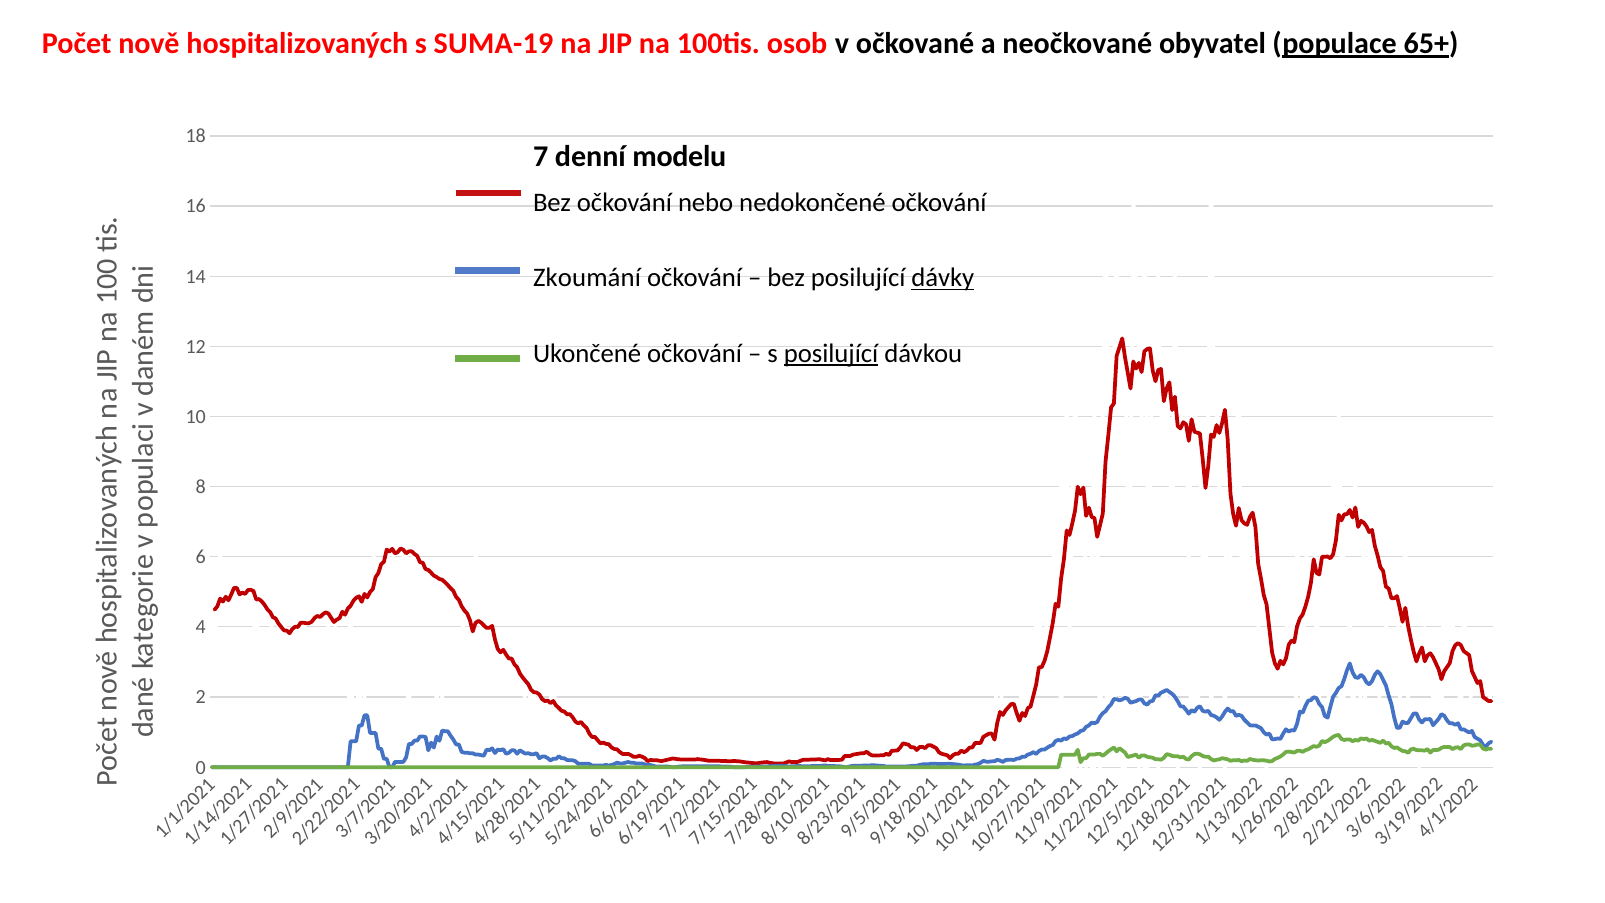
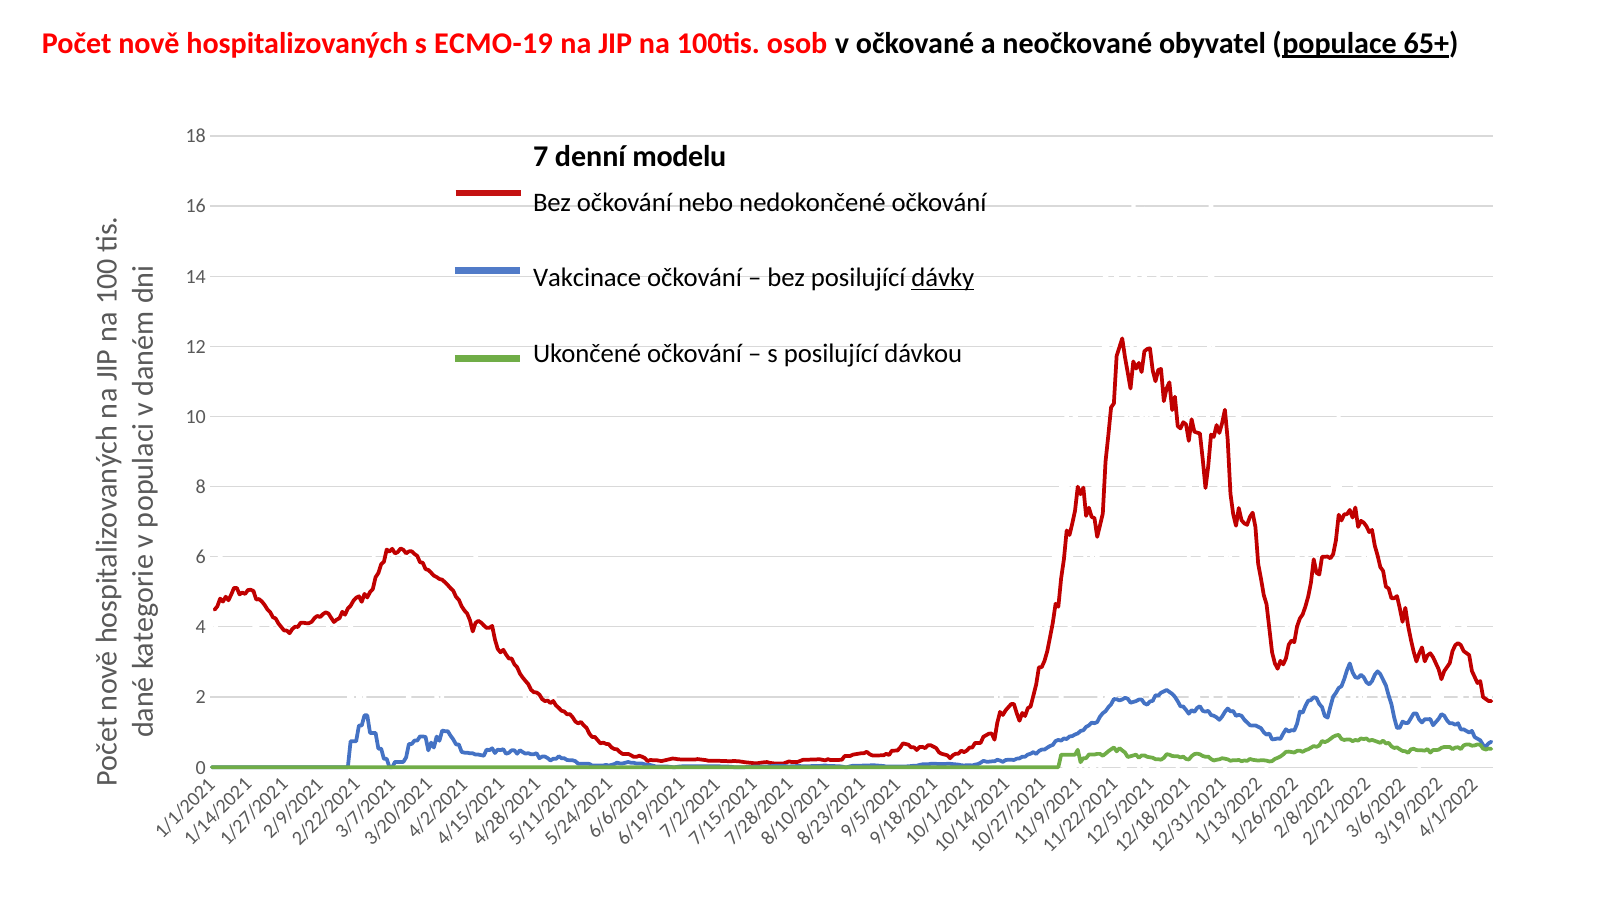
SUMA-19: SUMA-19 -> ECMO-19 (494, 44)
Zkoumání: Zkoumání -> Vakcinace (587, 278)
posilující underline: present -> none (831, 353)
